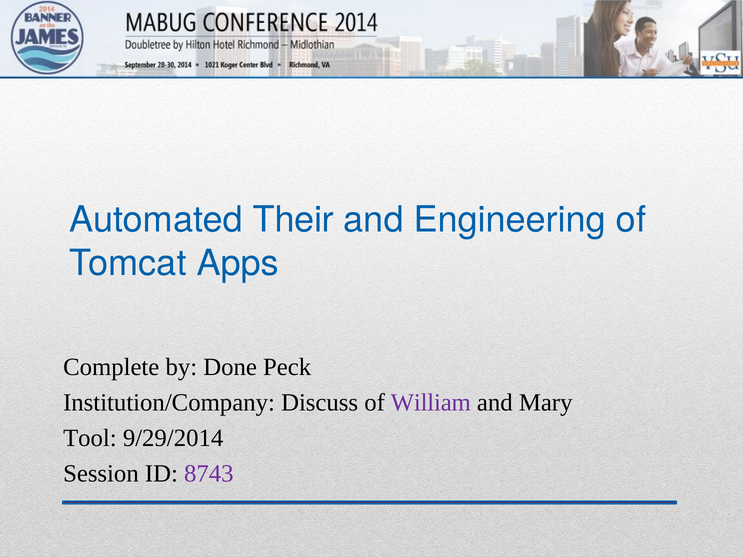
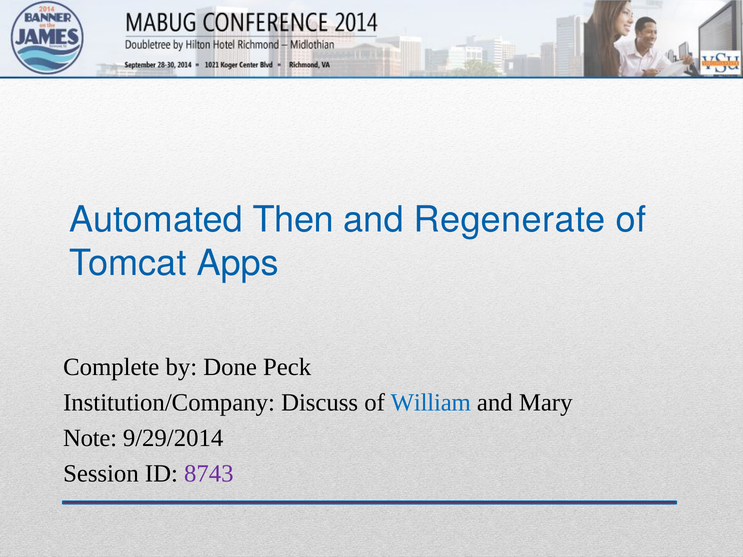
Their: Their -> Then (293, 220)
Engineering: Engineering -> Regenerate (510, 220)
William colour: purple -> blue (431, 403)
Tool: Tool -> Note (90, 438)
